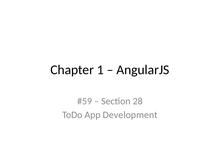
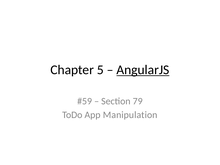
1: 1 -> 5 (100, 70)
AngularJS underline: none -> present (143, 70)
28: 28 -> 79 (138, 101)
Development: Development -> Manipulation (130, 115)
